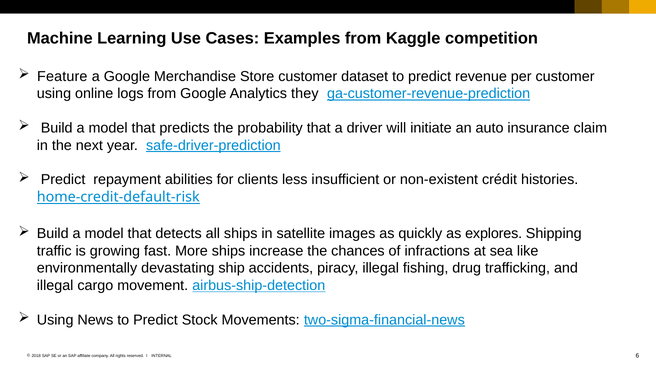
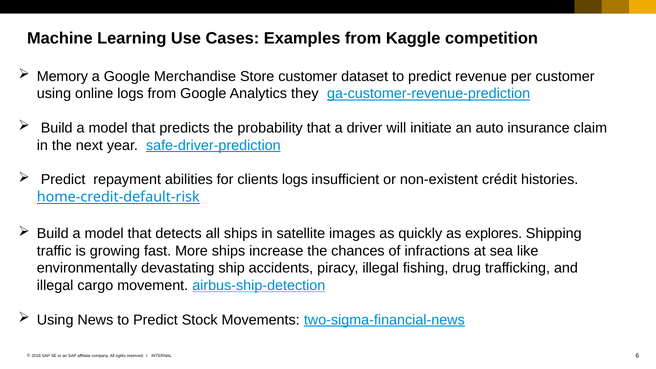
Feature: Feature -> Memory (62, 76)
clients less: less -> logs (295, 180)
